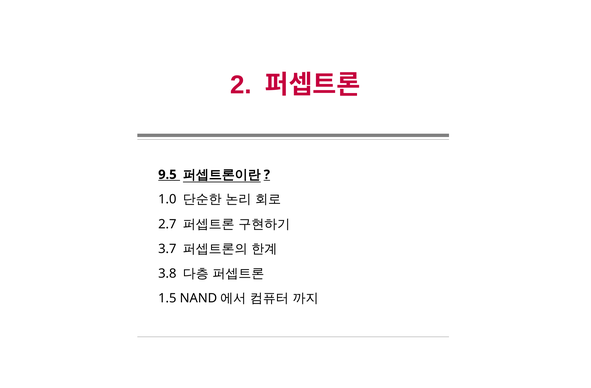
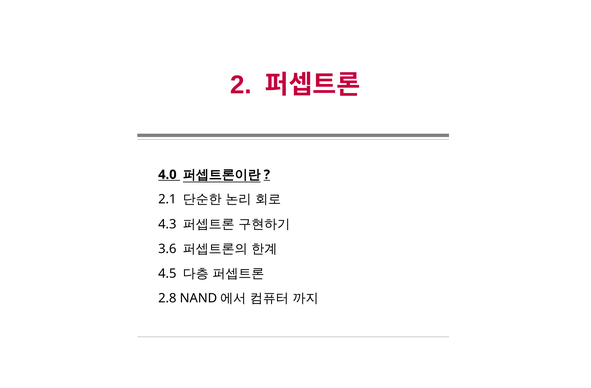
9.5: 9.5 -> 4.0 (167, 175)
1.0: 1.0 -> 2.1 (167, 199)
2.7: 2.7 -> 4.3 (167, 224)
3.7: 3.7 -> 3.6 (167, 249)
3.8: 3.8 -> 4.5 (167, 274)
1.5: 1.5 -> 2.8 (167, 298)
